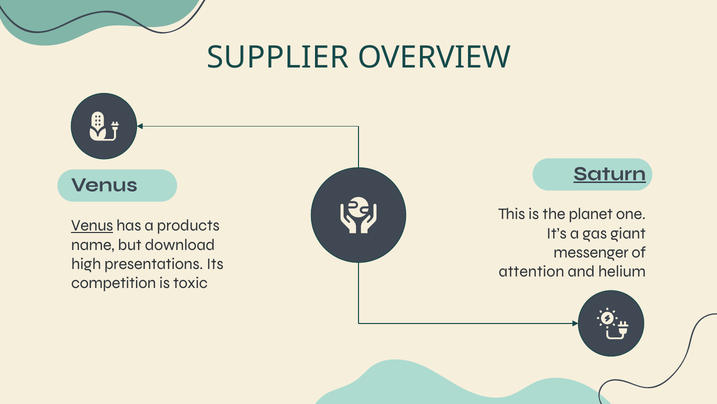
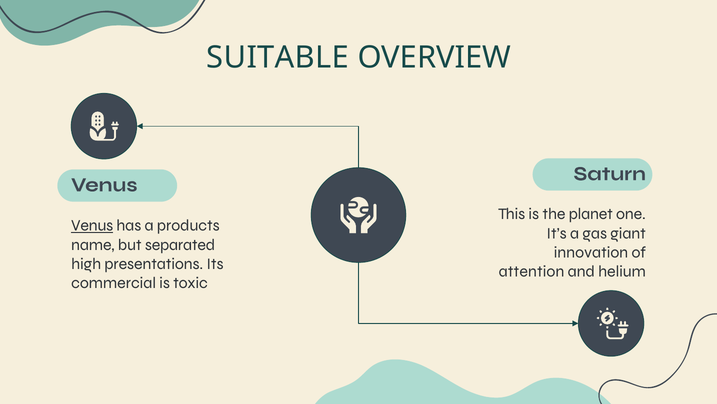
SUPPLIER: SUPPLIER -> SUITABLE (278, 58)
Saturn underline: present -> none (610, 173)
download: download -> separated (180, 244)
messenger: messenger -> innovation (591, 252)
competition: competition -> commercial (114, 283)
